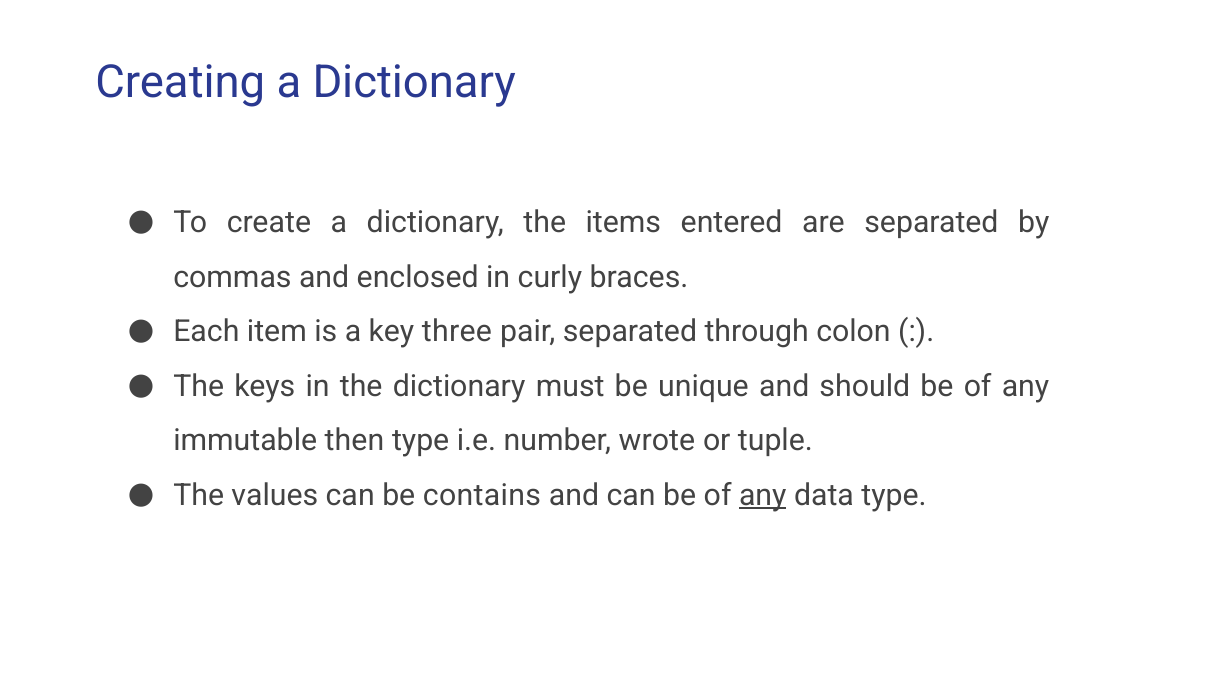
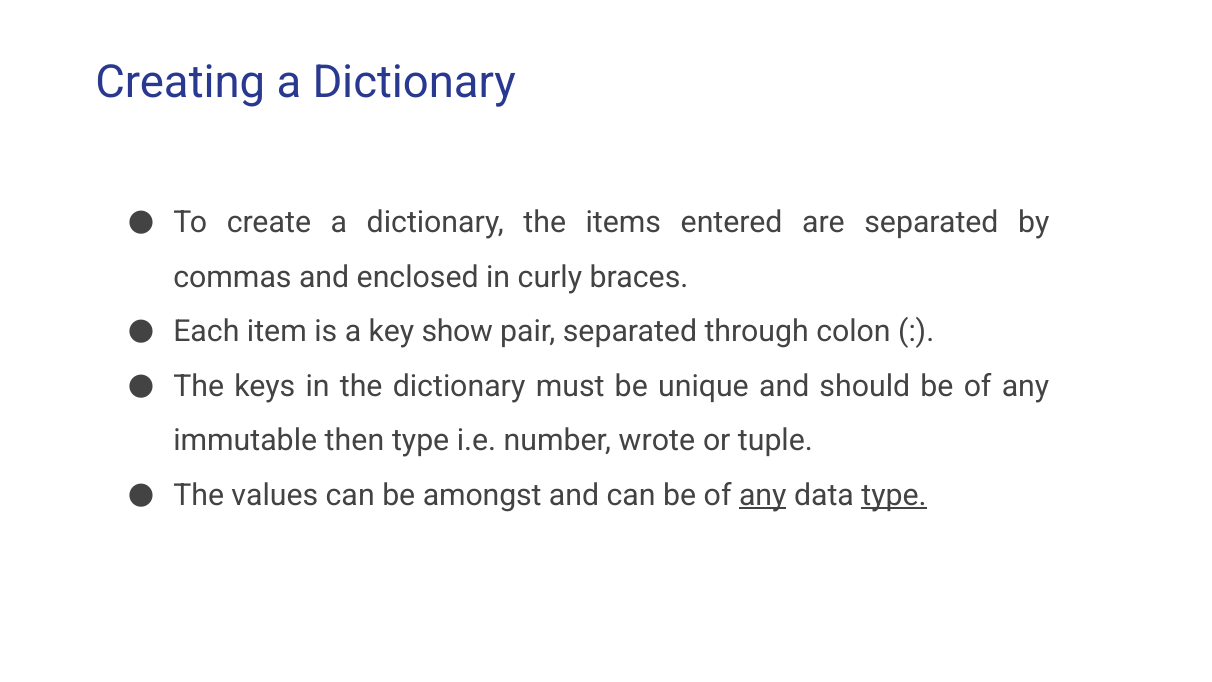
three: three -> show (457, 332)
contains: contains -> amongst (482, 495)
type underline: none -> present (894, 495)
